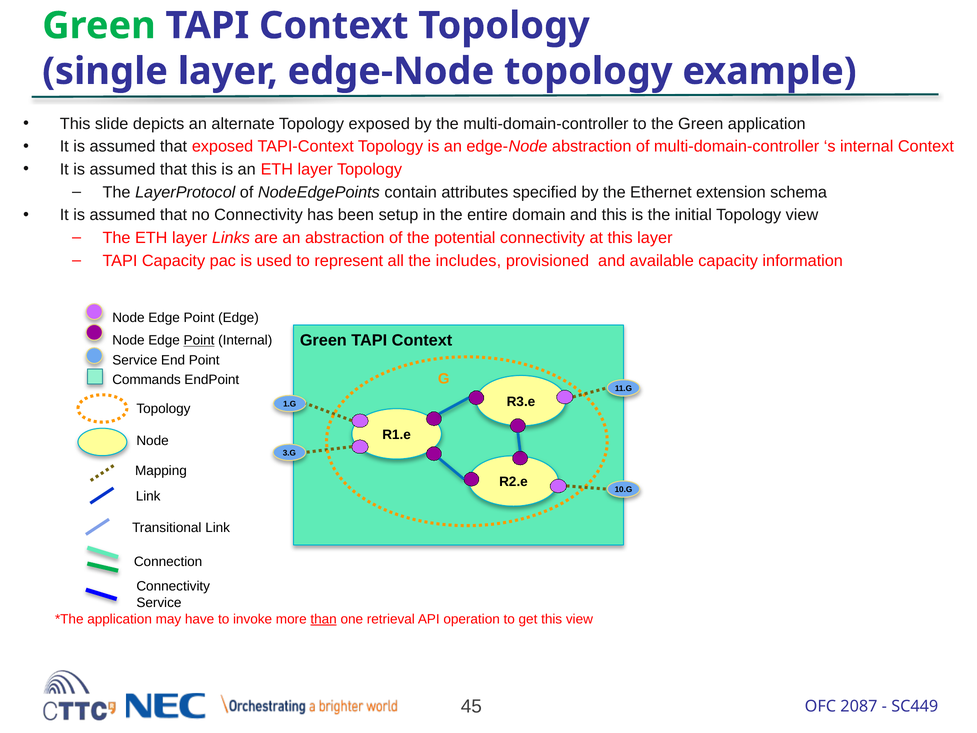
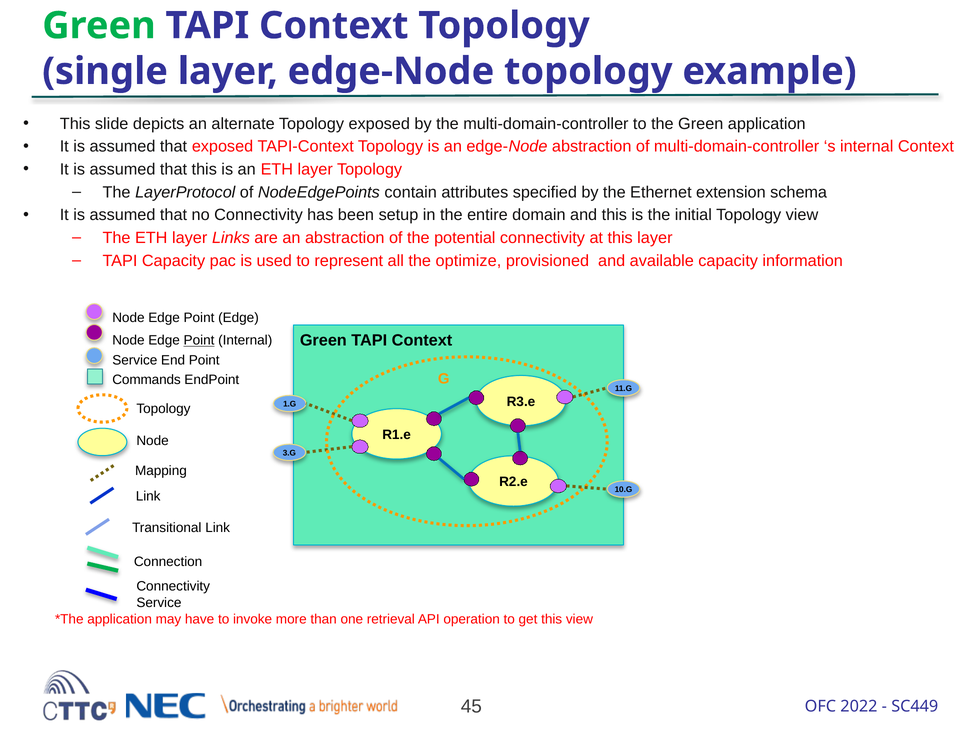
includes: includes -> optimize (468, 261)
than underline: present -> none (324, 619)
2087: 2087 -> 2022 (859, 706)
